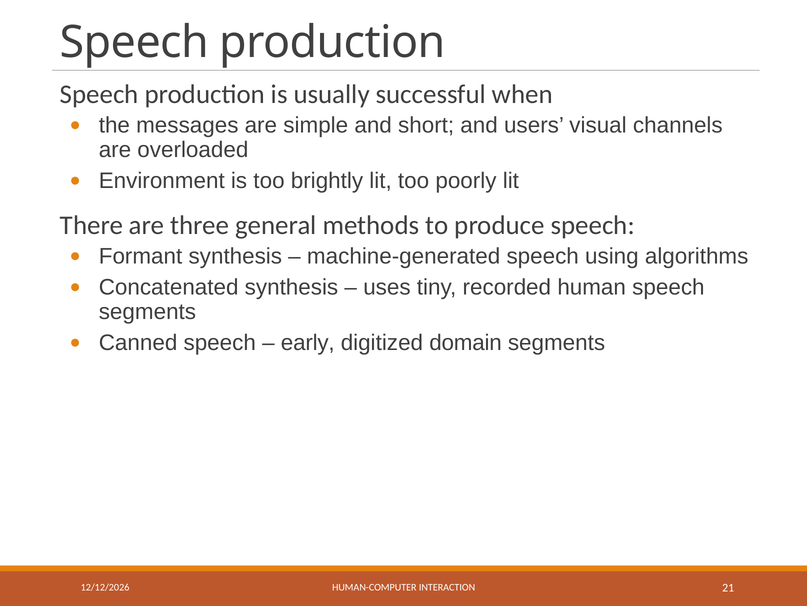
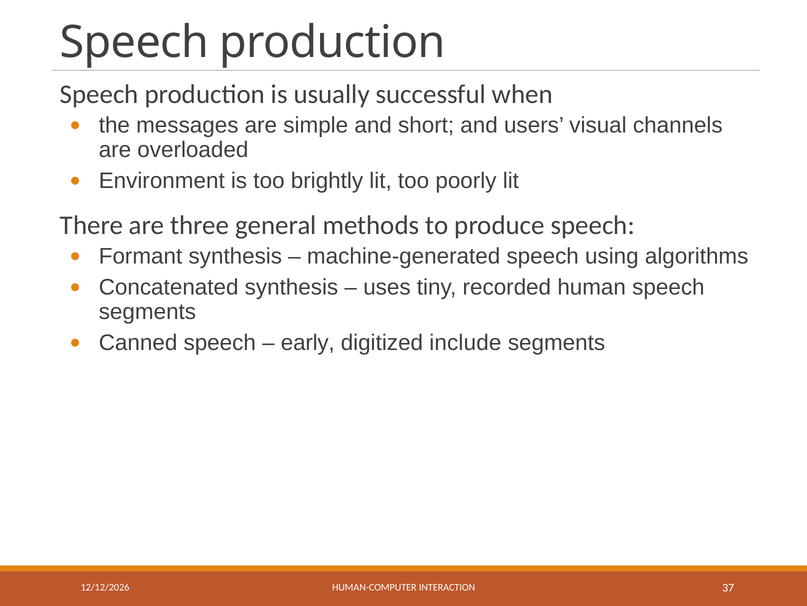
domain: domain -> include (465, 342)
21: 21 -> 37 (728, 587)
